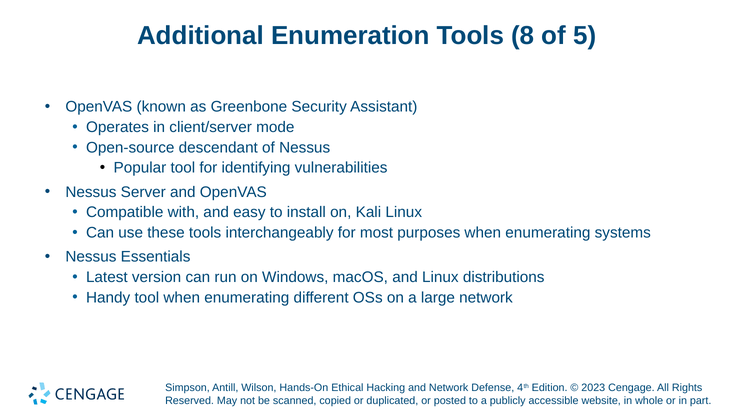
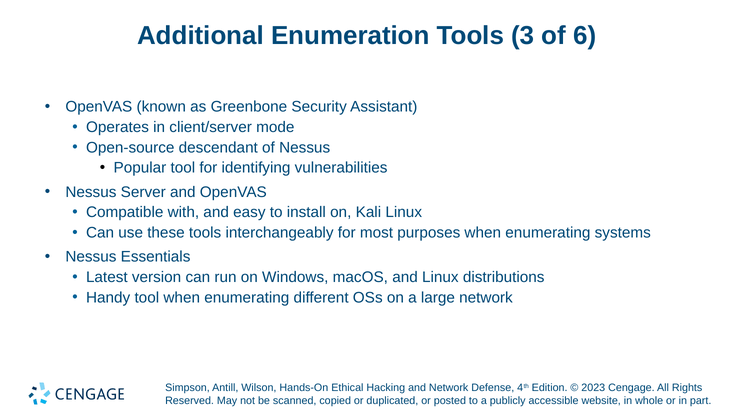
8: 8 -> 3 (523, 36)
5: 5 -> 6 (585, 36)
